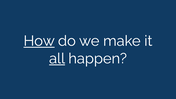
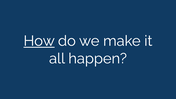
all underline: present -> none (57, 59)
